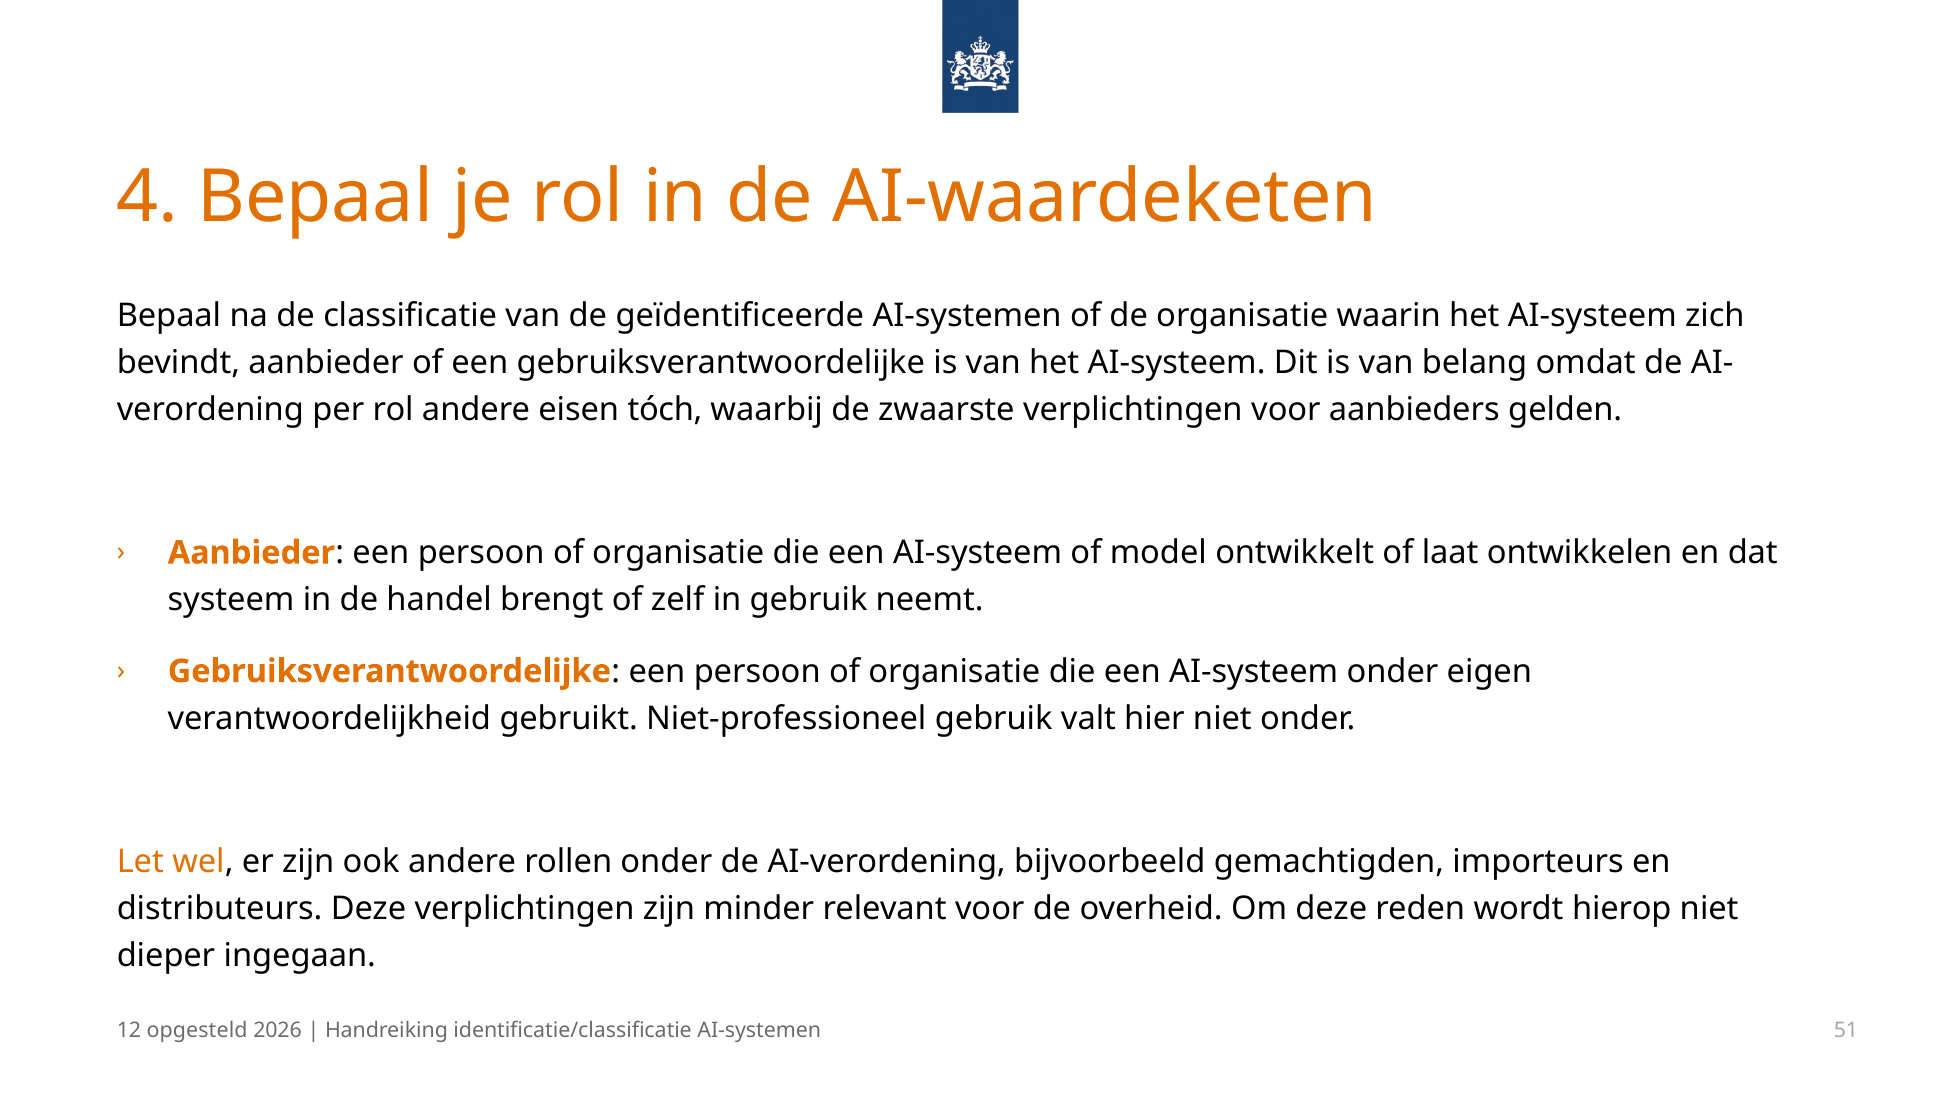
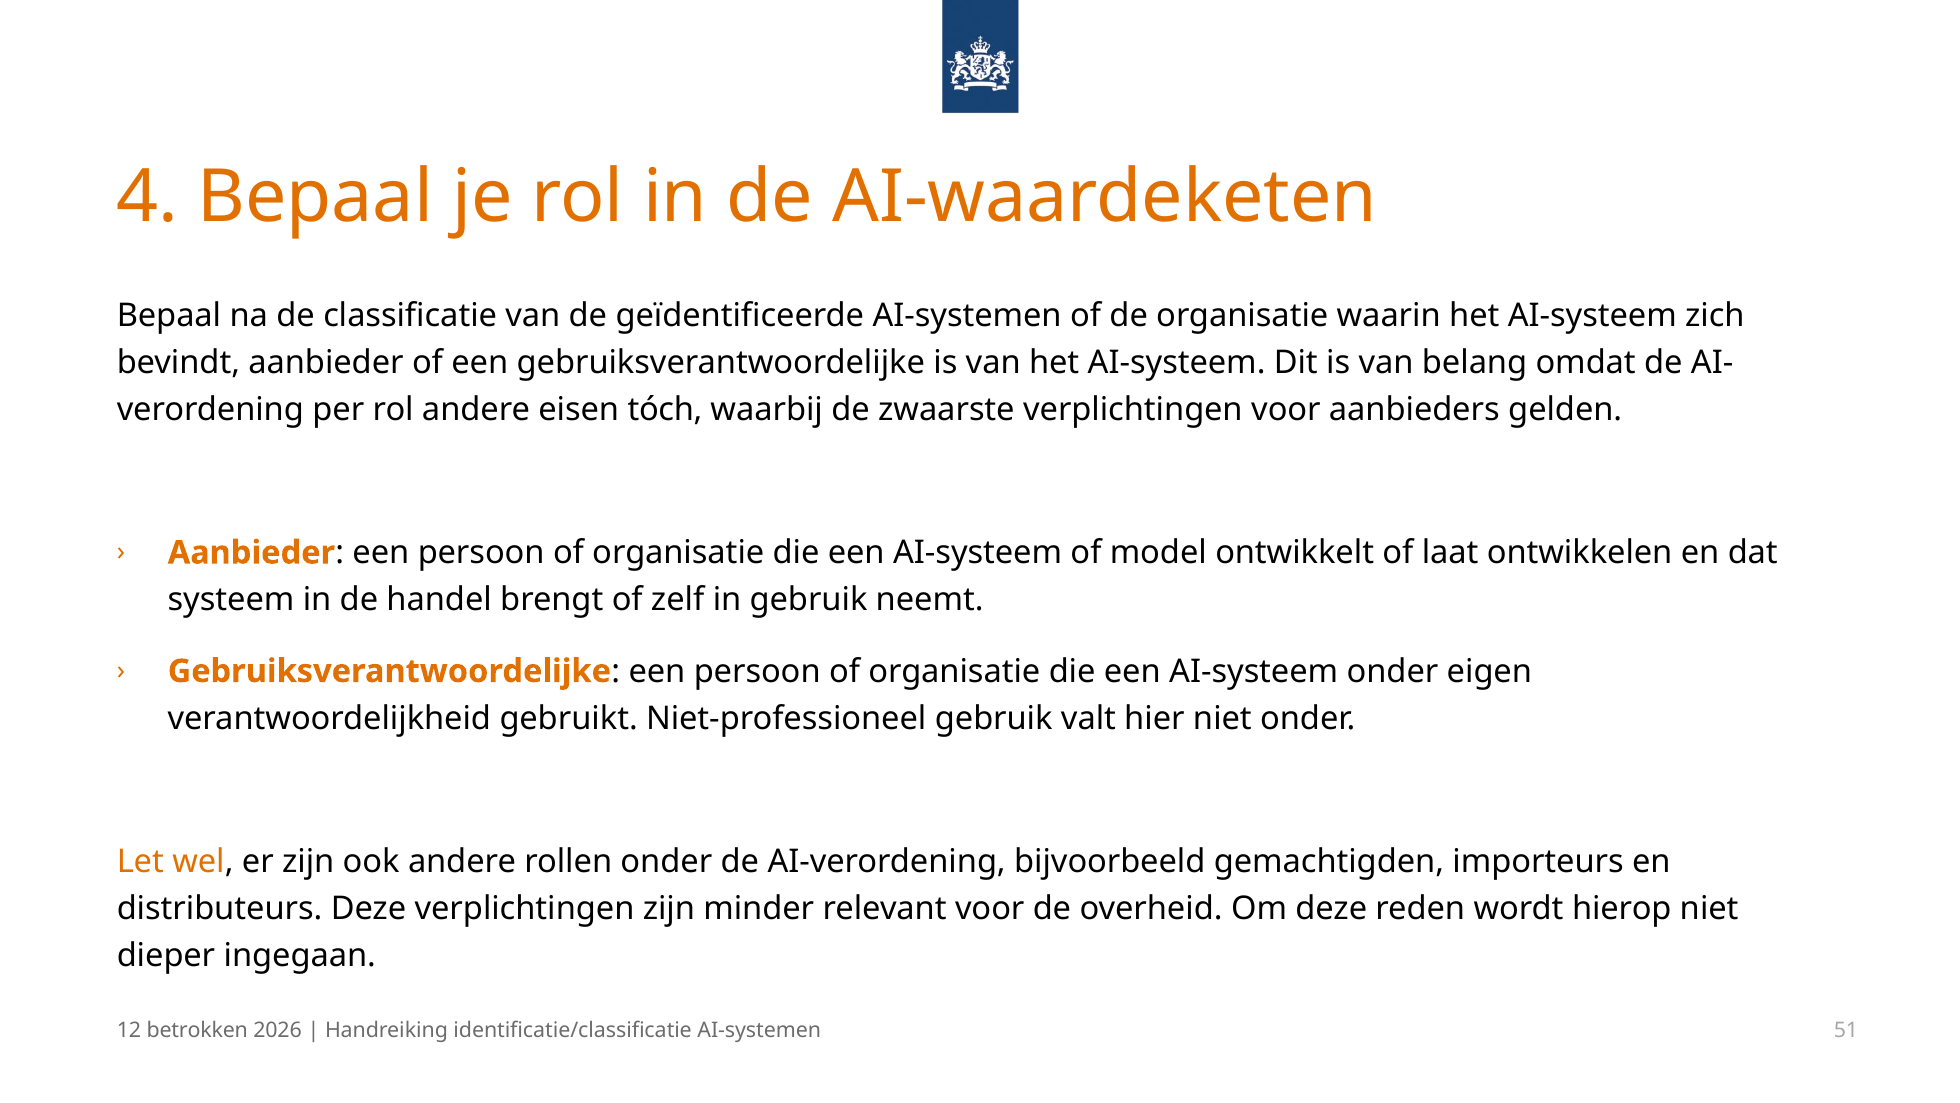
opgesteld: opgesteld -> betrokken (197, 1030)
